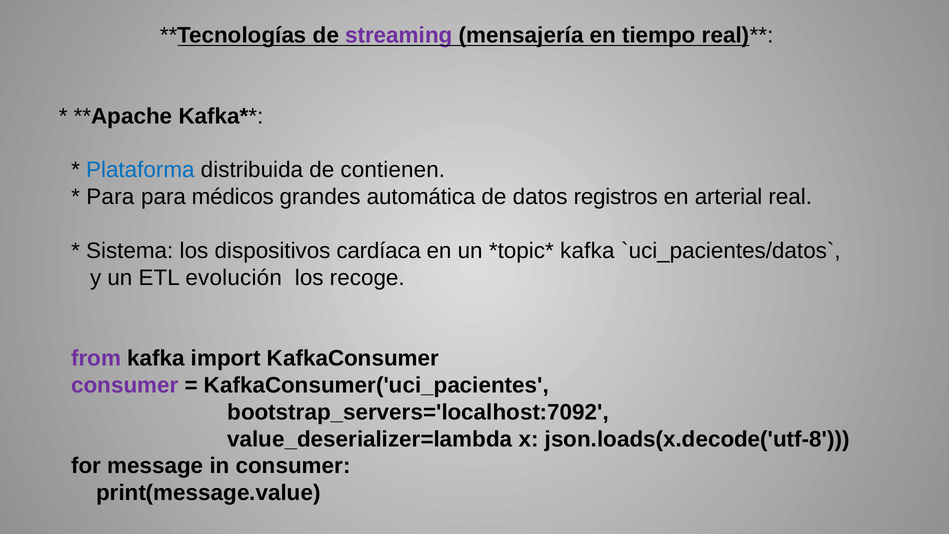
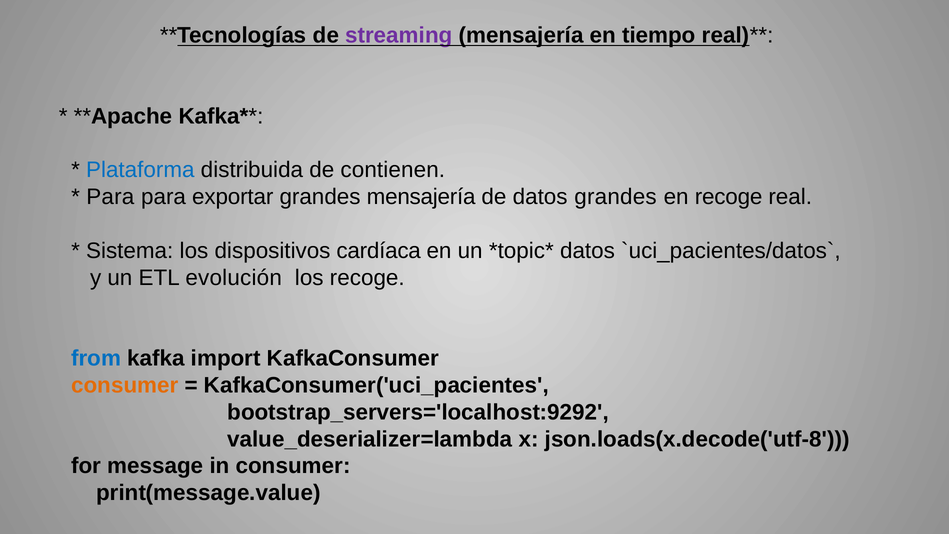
médicos: médicos -> exportar (233, 197)
grandes automática: automática -> mensajería (421, 197)
datos registros: registros -> grandes (615, 197)
en arterial: arterial -> recoge (729, 197)
kafka: kafka -> datos (587, 251)
from colour: purple -> blue (96, 358)
consumer colour: purple -> orange (125, 385)
bootstrap_servers='localhost:7092: bootstrap_servers='localhost:7092 -> bootstrap_servers='localhost:9292 (418, 412)
